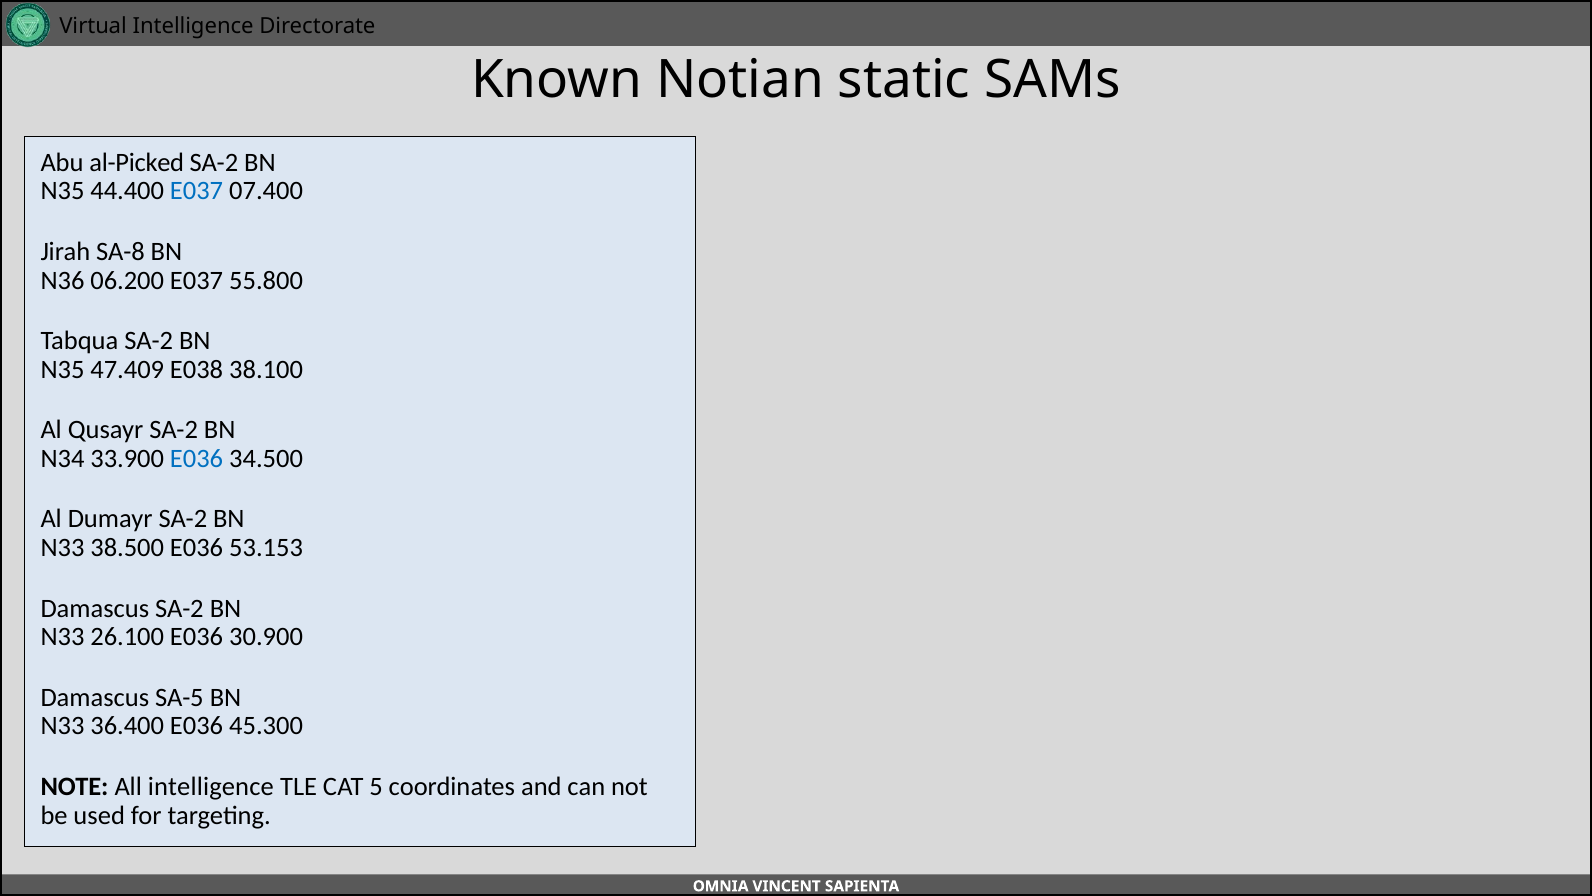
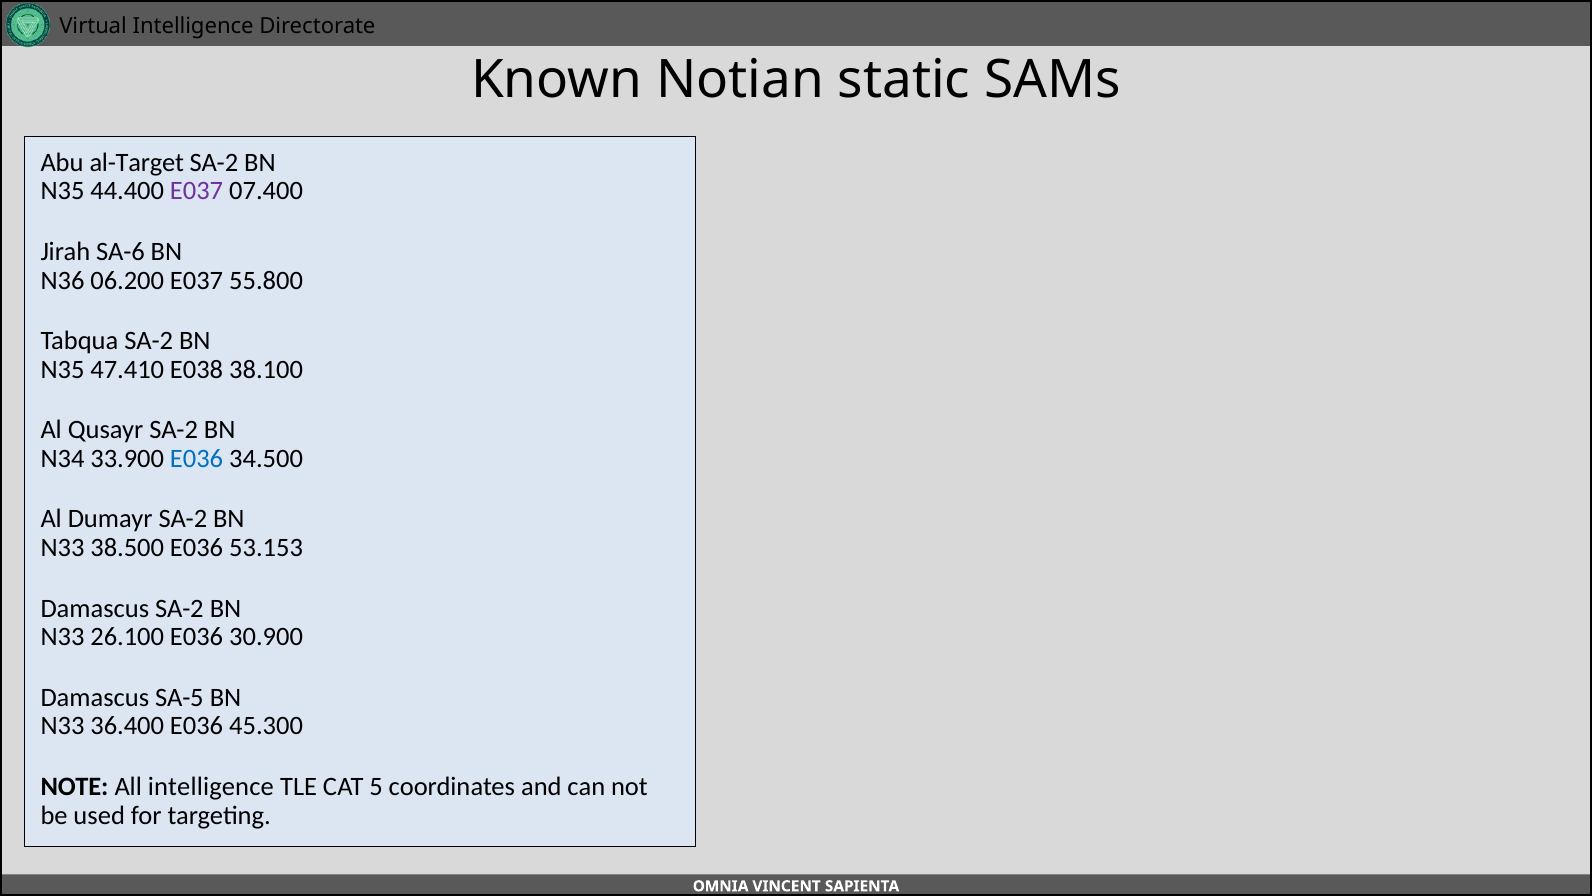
al-Picked: al-Picked -> al-Target (137, 162)
E037 colour: blue -> purple (197, 191)
SA-8: SA-8 -> SA-6 (120, 252)
47.409: 47.409 -> 47.410 (127, 369)
